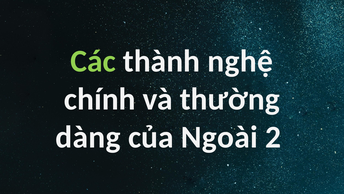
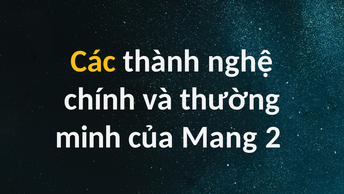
Các colour: light green -> yellow (93, 61)
dàng: dàng -> minh (88, 137)
Ngoài: Ngoài -> Mang (219, 137)
